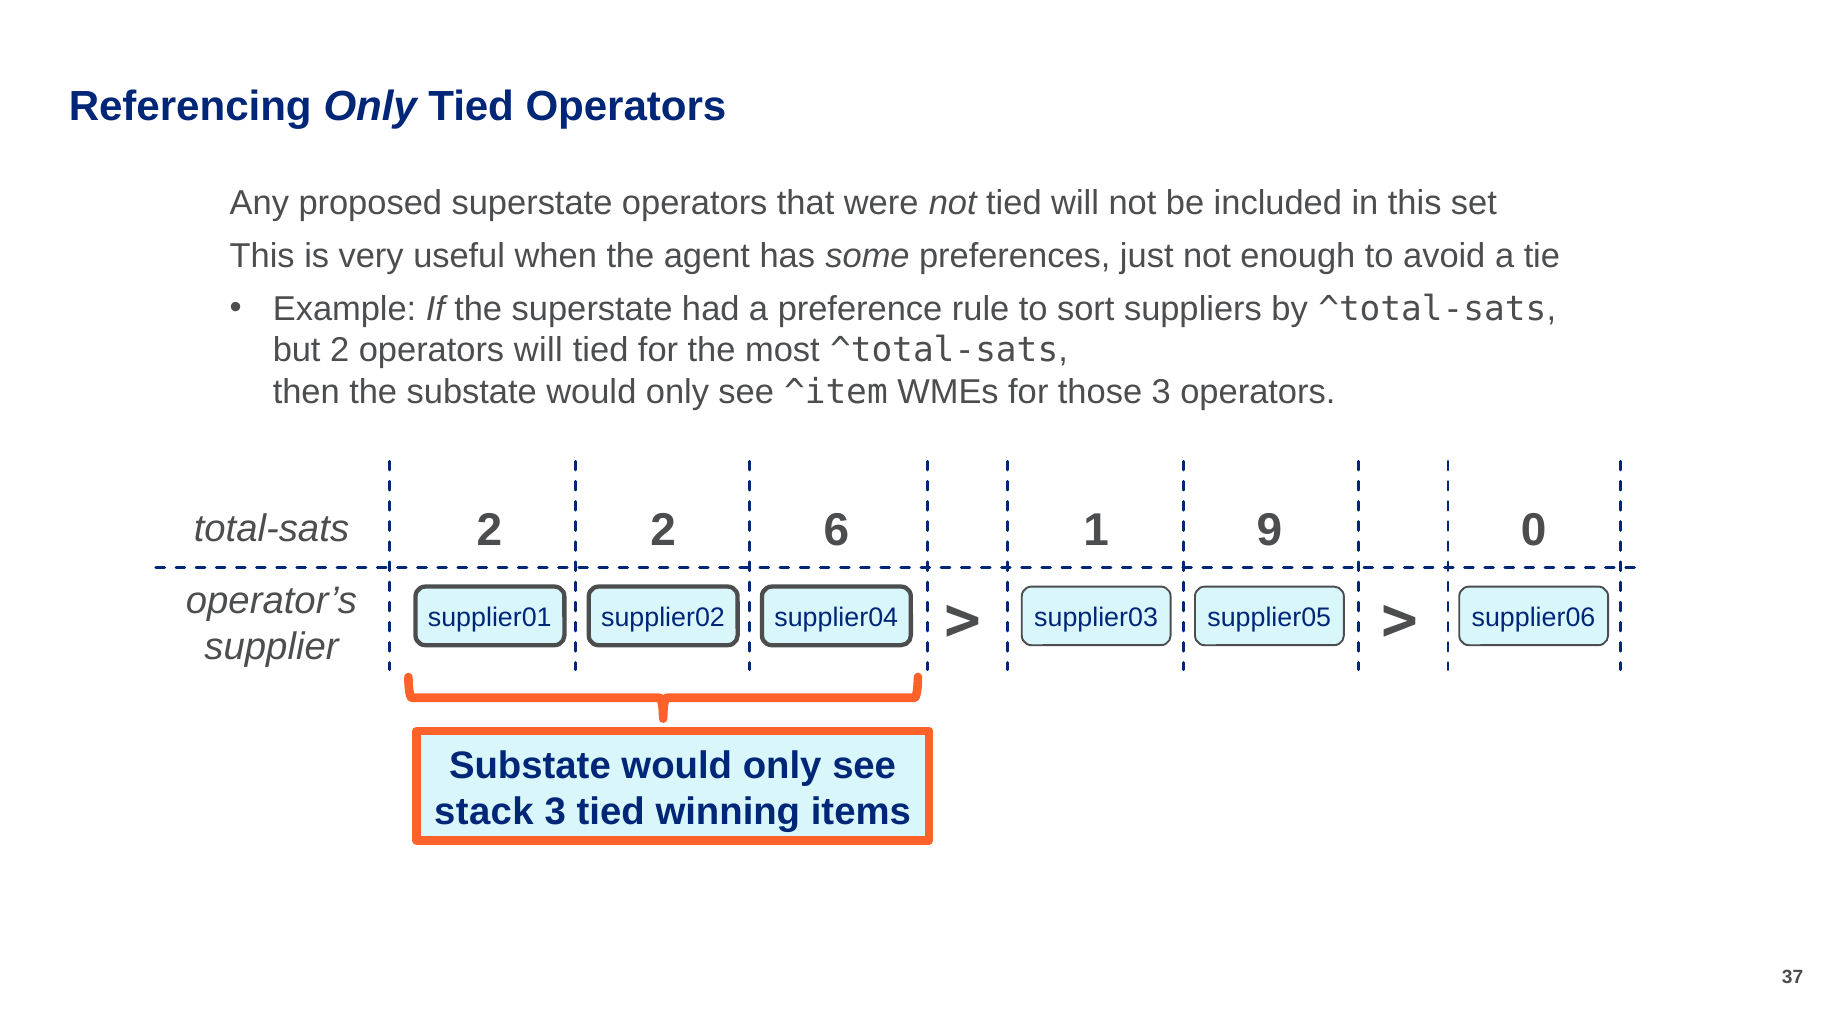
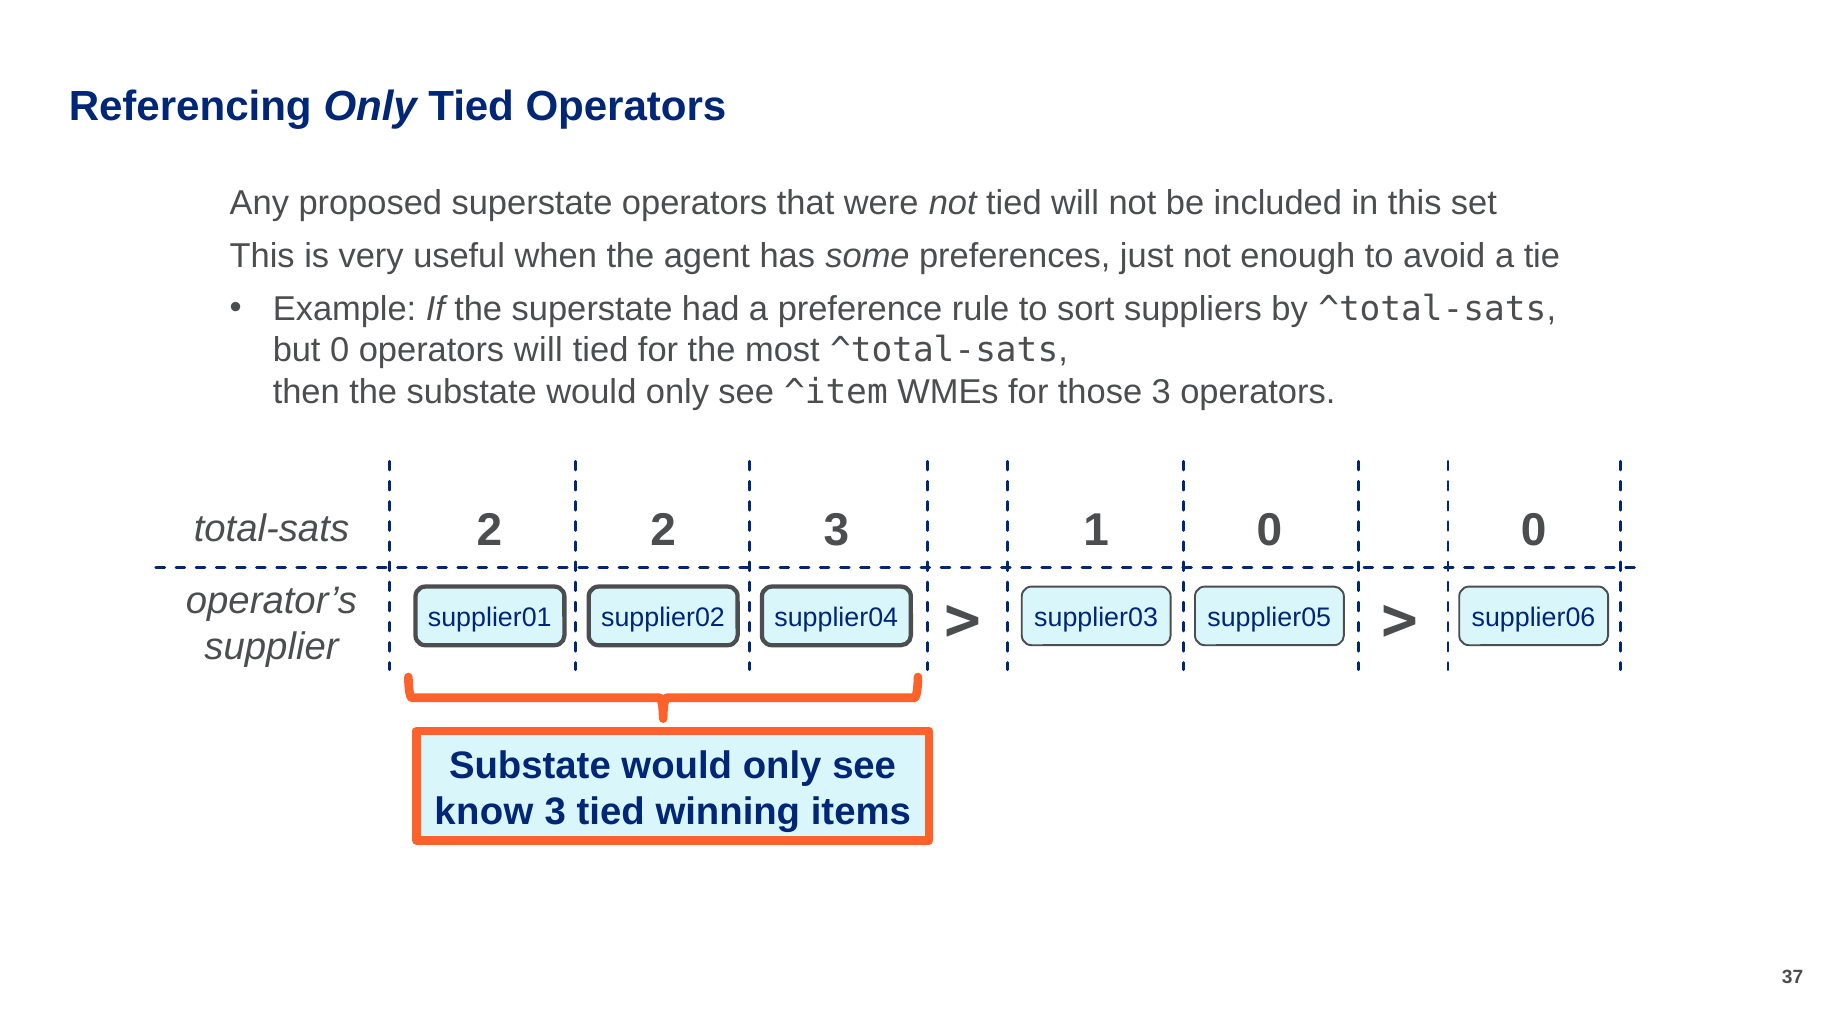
but 2: 2 -> 0 (340, 350)
2 6: 6 -> 3 (836, 531)
1 9: 9 -> 0 (1269, 531)
stack: stack -> know (484, 811)
